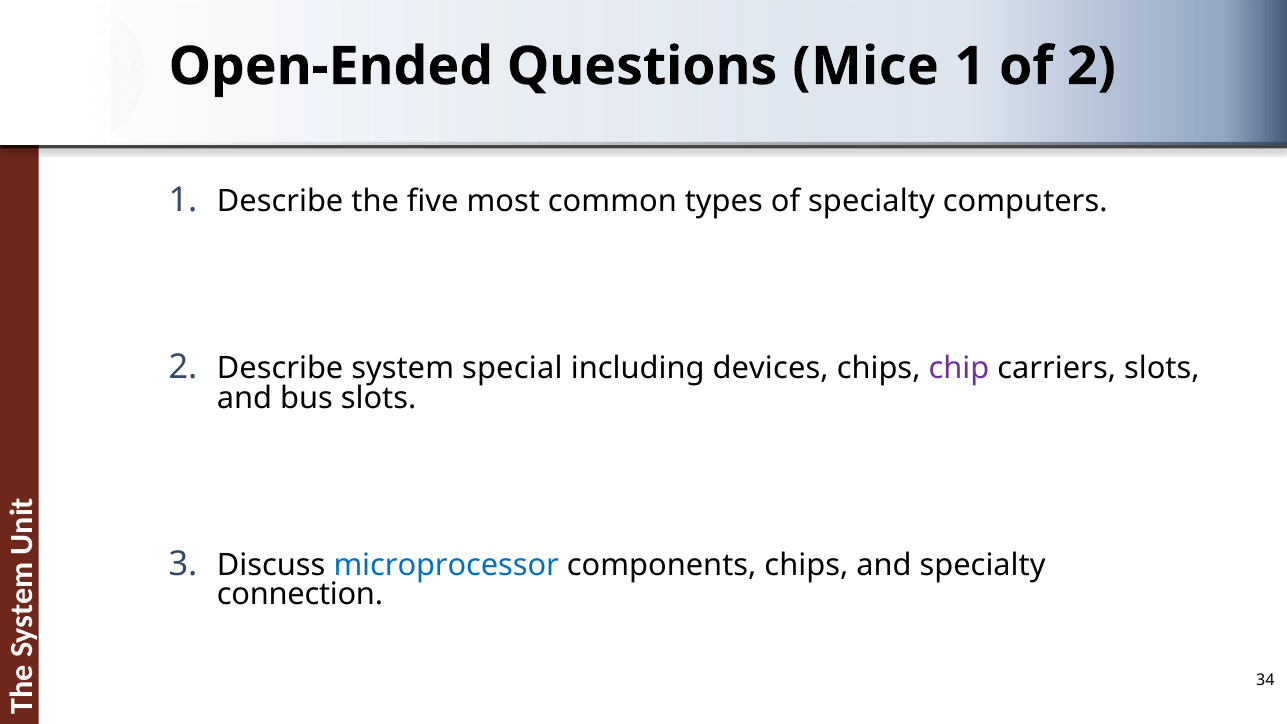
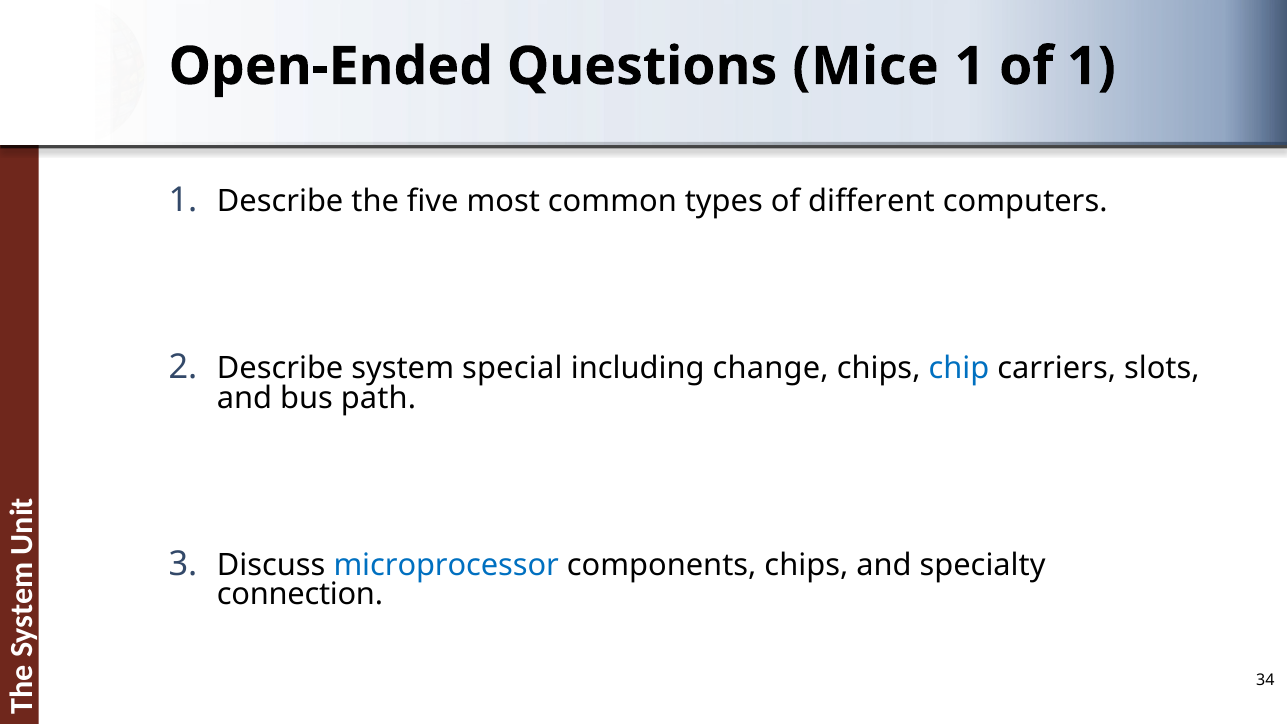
of 2: 2 -> 1 (1091, 66)
of specialty: specialty -> different (871, 201)
devices: devices -> change (771, 368)
chip colour: purple -> blue (959, 368)
bus slots: slots -> path (379, 398)
